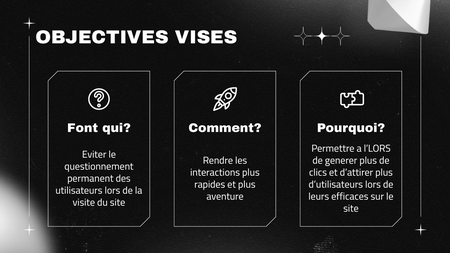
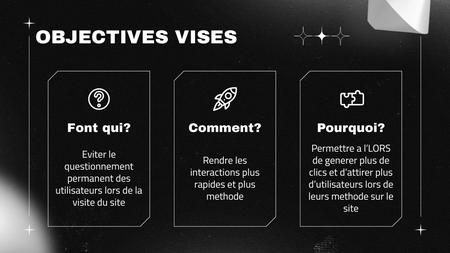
aventure: aventure -> methode (225, 197)
leurs efficaces: efficaces -> methode (350, 197)
